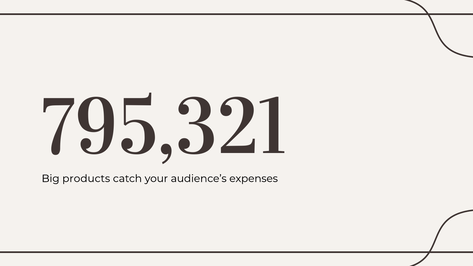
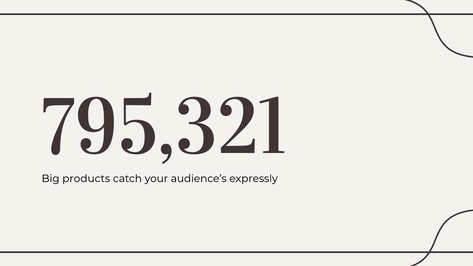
expenses: expenses -> expressly (254, 179)
